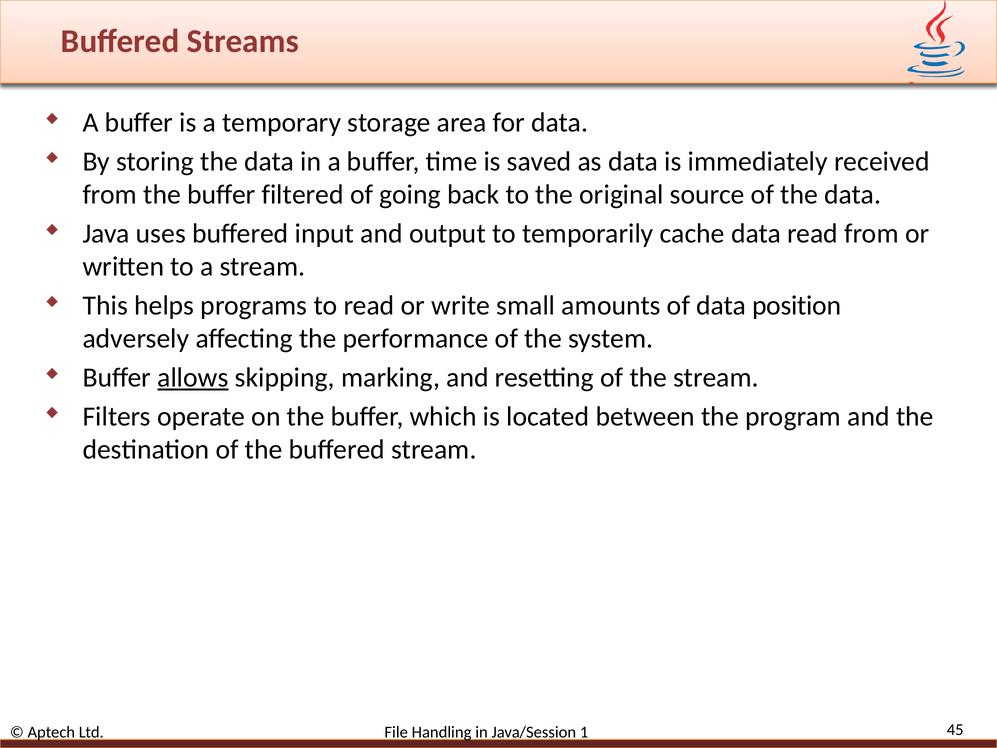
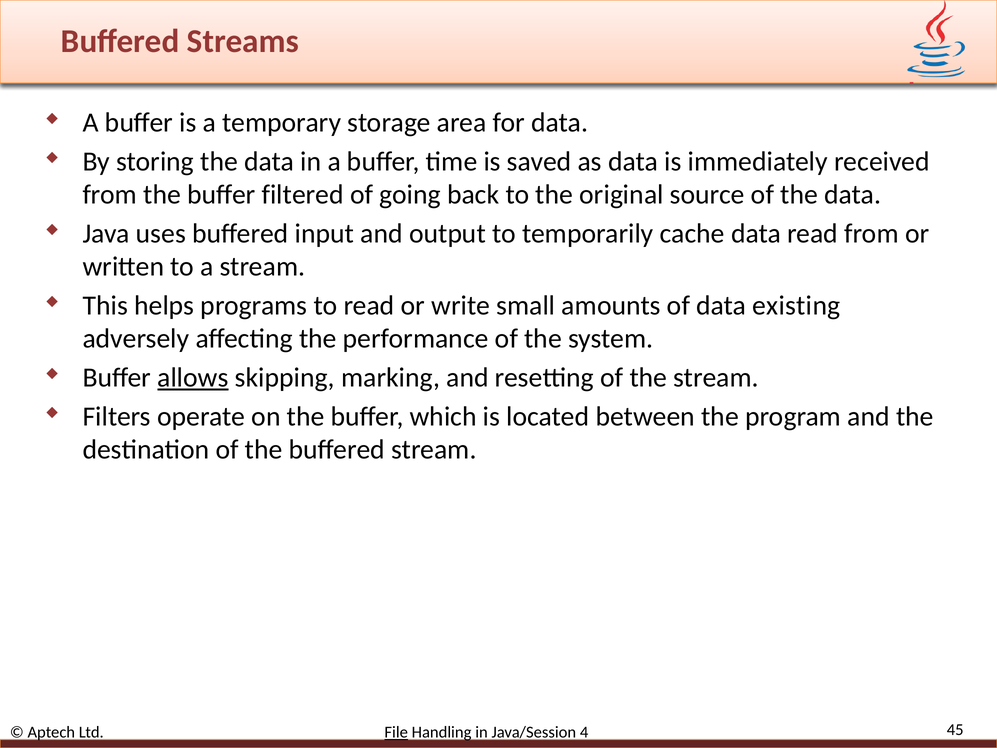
position: position -> existing (796, 305)
File underline: none -> present (396, 732)
1: 1 -> 4 (584, 732)
